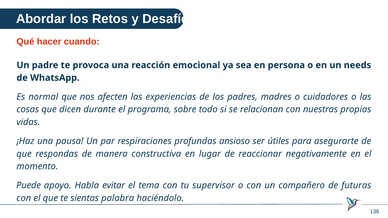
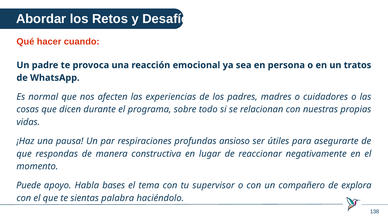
needs: needs -> tratos (358, 65)
evitar: evitar -> bases (114, 186)
futuras: futuras -> explora (356, 186)
